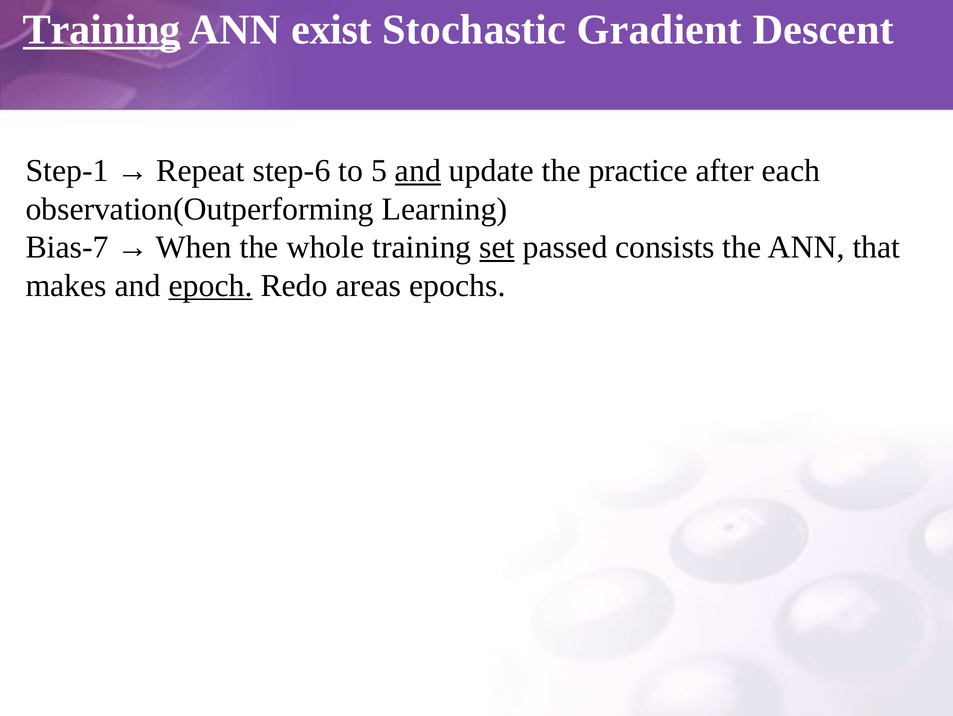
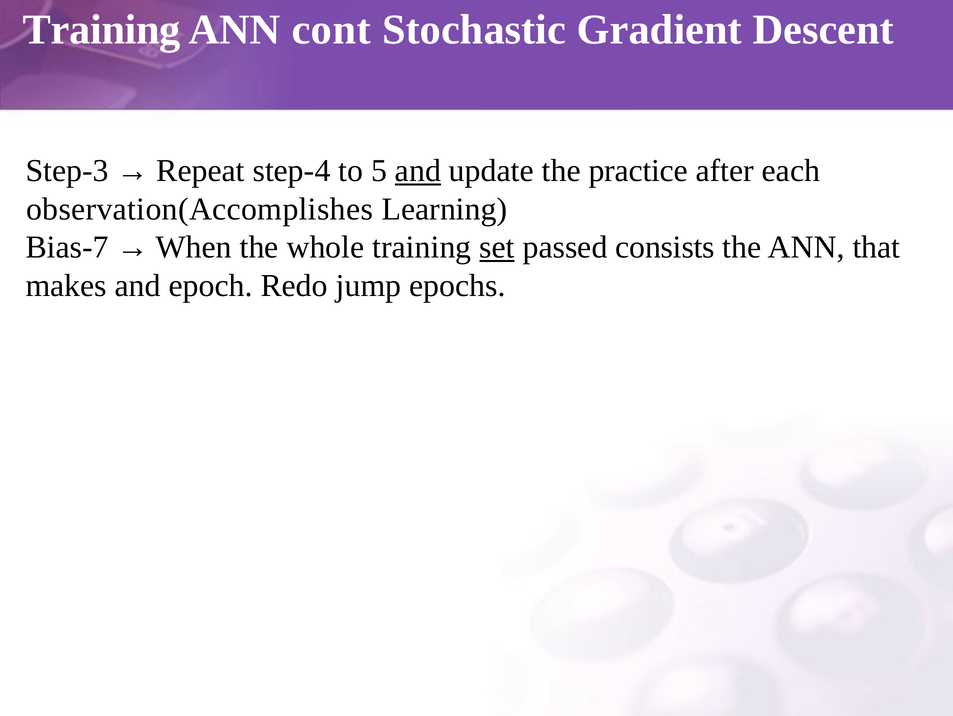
Training underline: present -> none (102, 30)
exist: exist -> cont (331, 30)
Step-1: Step-1 -> Step-3 (67, 171)
step-6: step-6 -> step-4 (292, 171)
observation(Outperforming: observation(Outperforming -> observation(Accomplishes (199, 209)
epoch underline: present -> none (211, 285)
areas: areas -> jump (369, 285)
